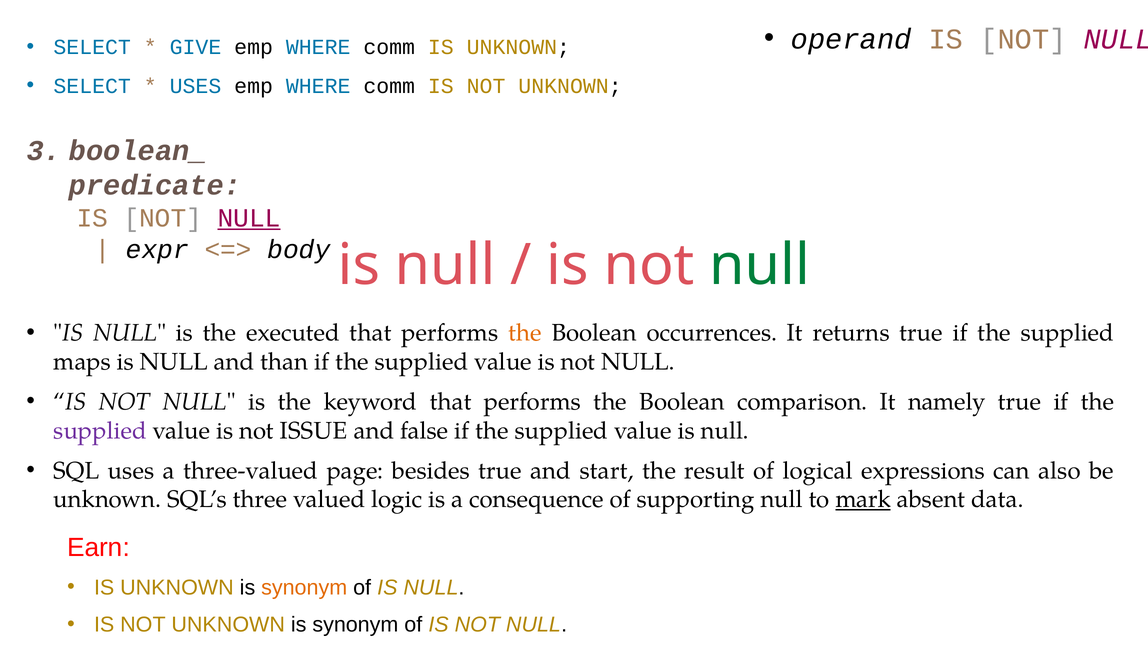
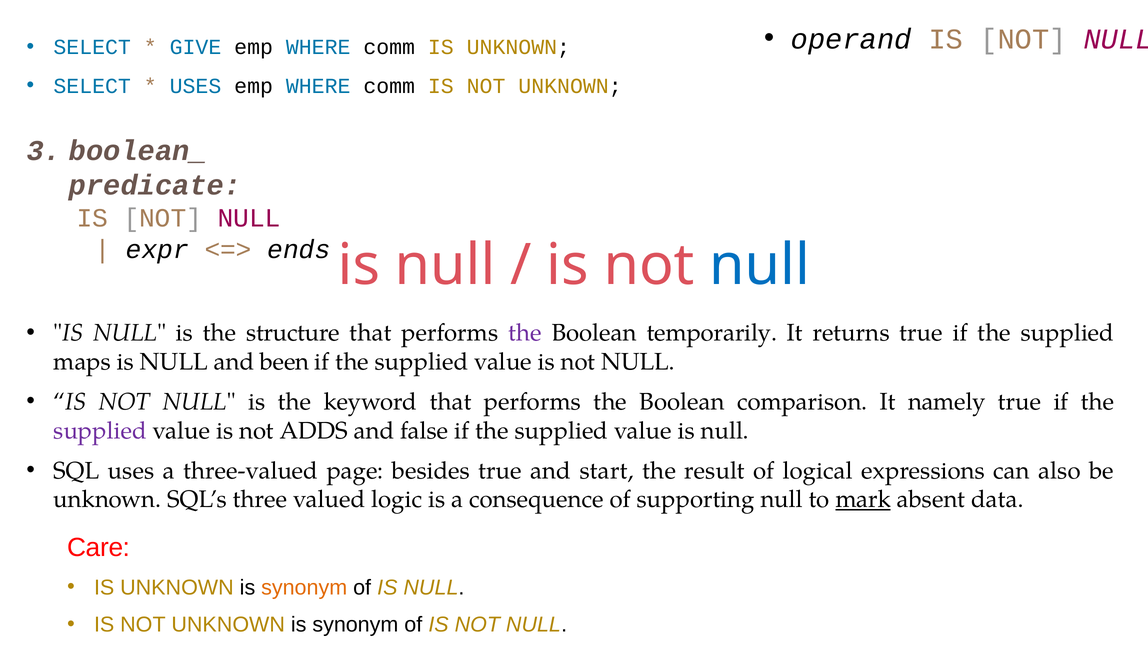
NULL underline: present -> none (249, 218)
body: body -> ends (299, 249)
null colour: green -> blue (760, 265)
executed: executed -> structure (293, 333)
the colour: orange -> purple (525, 333)
occurrences: occurrences -> temporarily (712, 333)
than: than -> been (285, 362)
ISSUE: ISSUE -> ADDS (314, 430)
Earn: Earn -> Care (99, 547)
